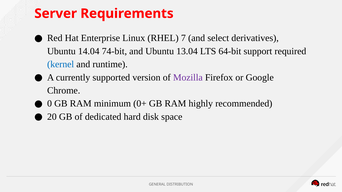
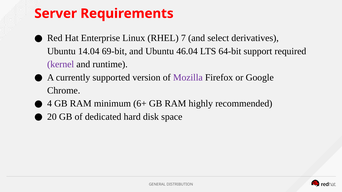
74-bit: 74-bit -> 69-bit (114, 51)
13.04: 13.04 -> 46.04 (187, 51)
kernel colour: blue -> purple (61, 64)
0: 0 -> 4 (50, 104)
0+: 0+ -> 6+ (140, 104)
